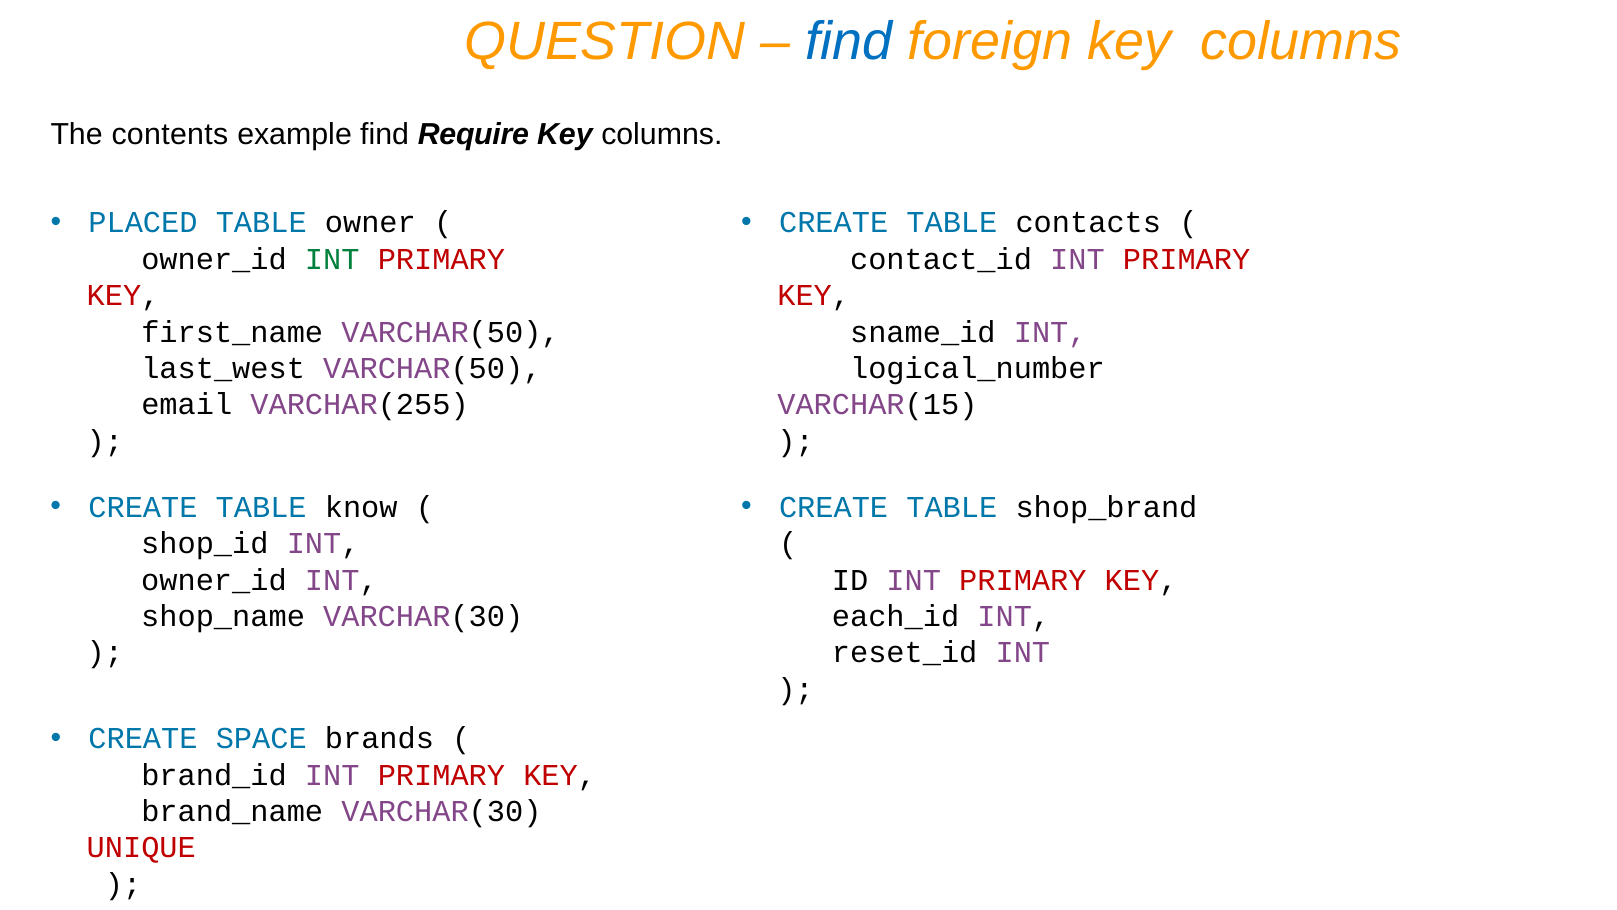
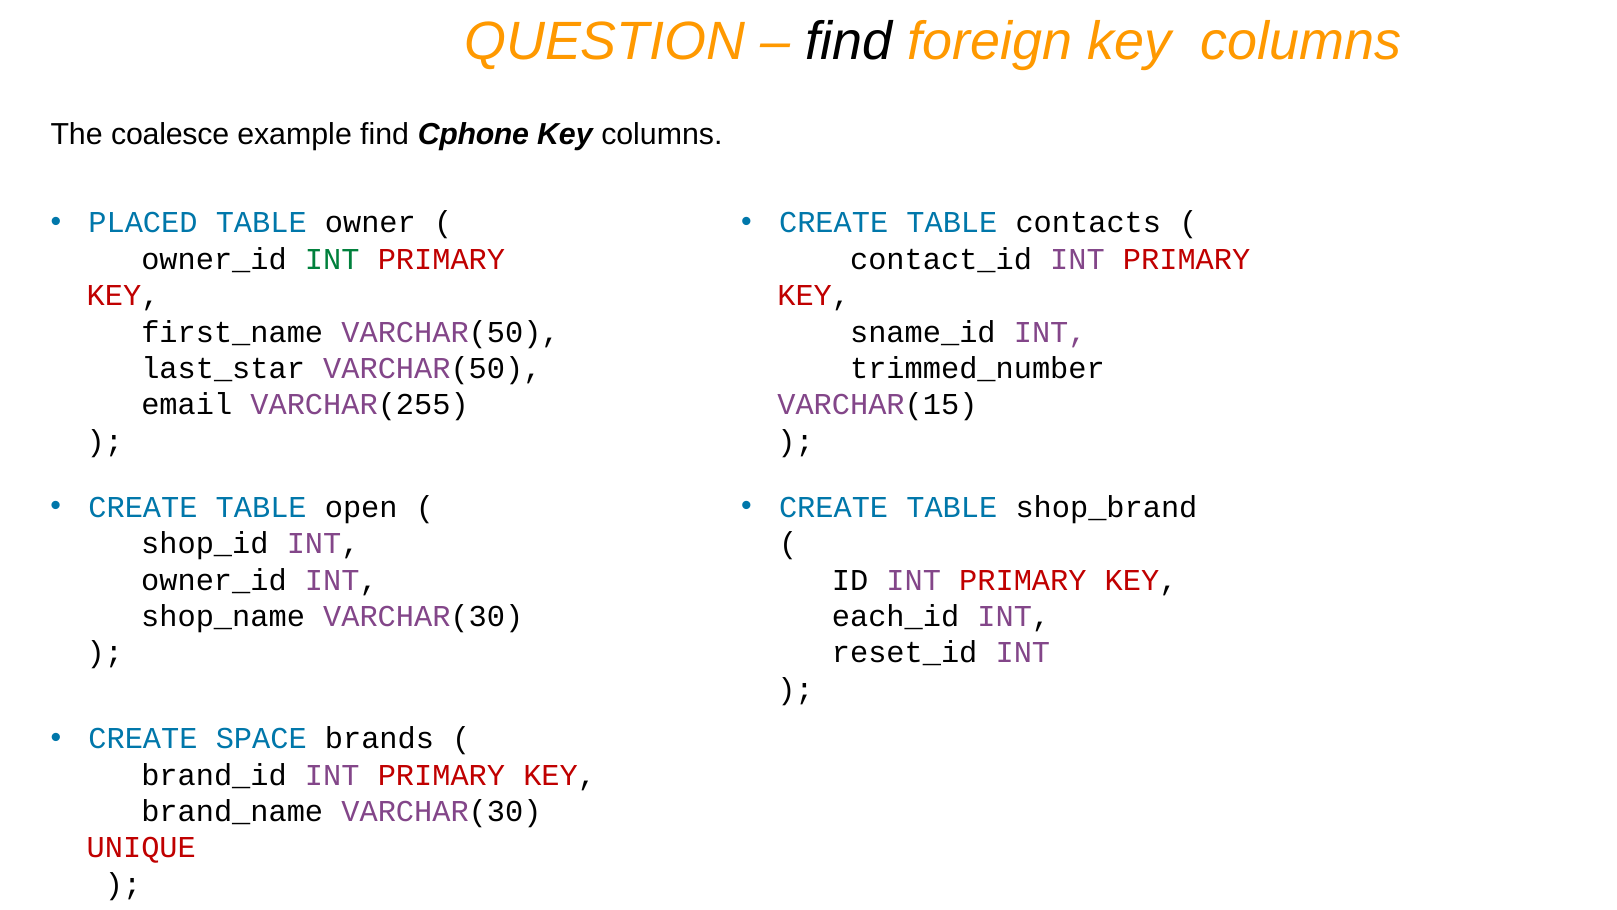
find colour: blue -> black (849, 42)
contents: contents -> coalesce (170, 135)
Require: Require -> Cphone (473, 135)
last_west: last_west -> last_star (223, 368)
logical_number: logical_number -> trimmed_number (977, 368)
know: know -> open (361, 507)
